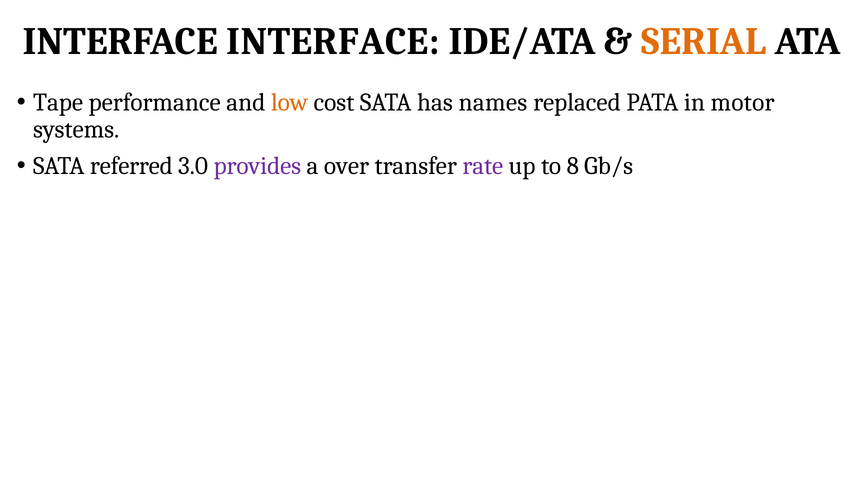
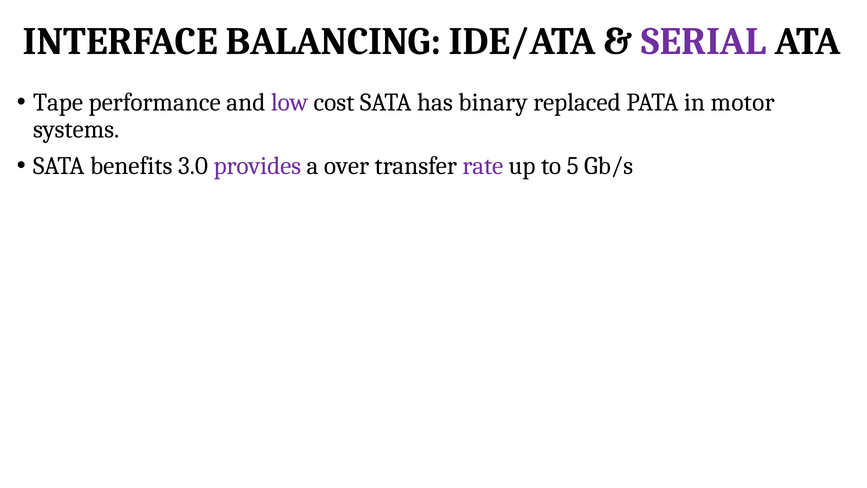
INTERFACE INTERFACE: INTERFACE -> BALANCING (334, 42)
SERIAL colour: orange -> purple (704, 42)
low colour: orange -> purple (289, 102)
names: names -> binary (493, 102)
referred: referred -> benefits (131, 166)
8: 8 -> 5 (573, 166)
